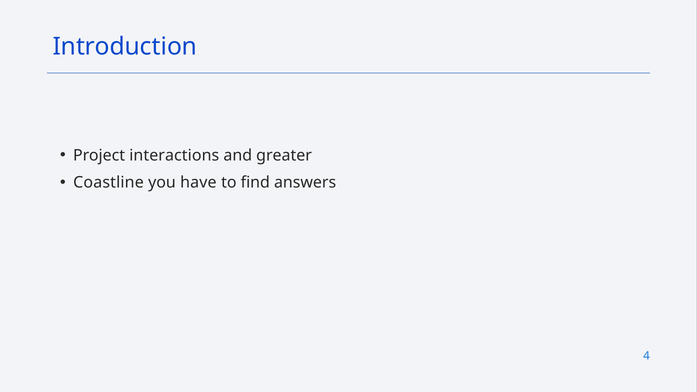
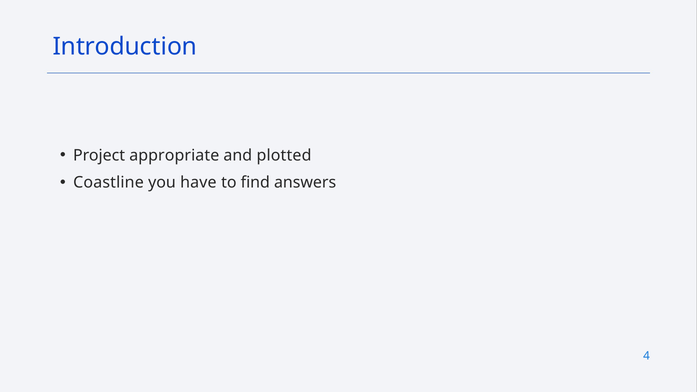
interactions: interactions -> appropriate (174, 155)
greater: greater -> plotted (284, 155)
